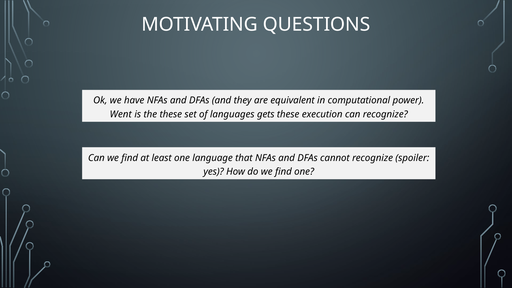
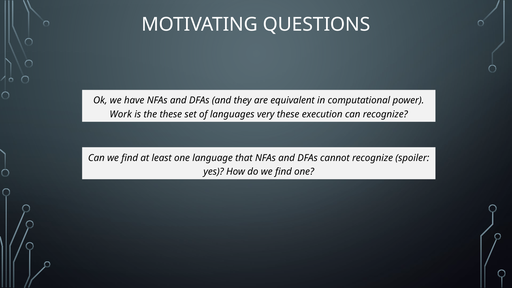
Went: Went -> Work (121, 114)
gets: gets -> very (266, 114)
